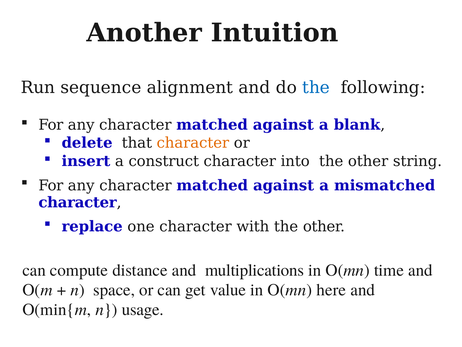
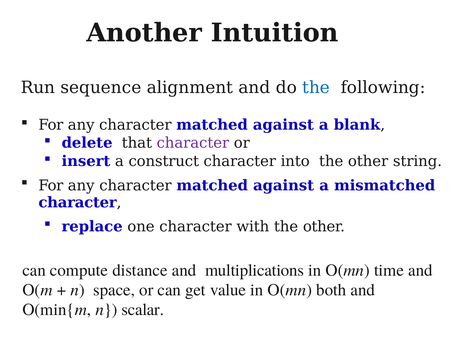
character colour: orange -> purple (193, 143)
here: here -> both (331, 289)
usage: usage -> scalar (143, 309)
